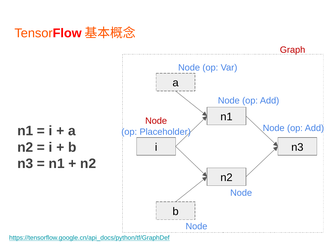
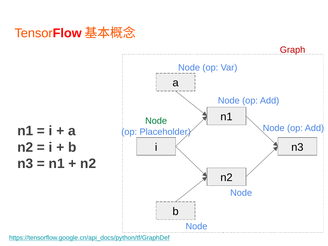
Node colour: red -> green (156, 121)
